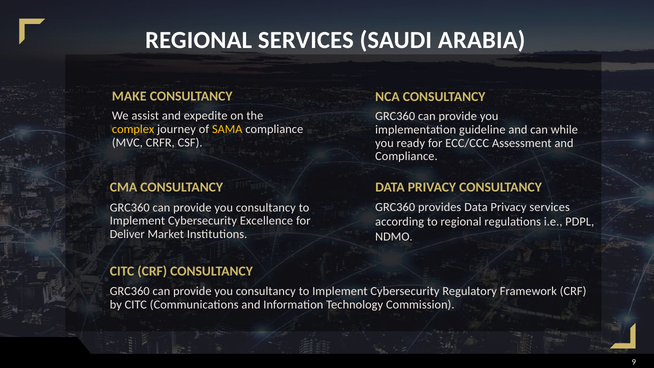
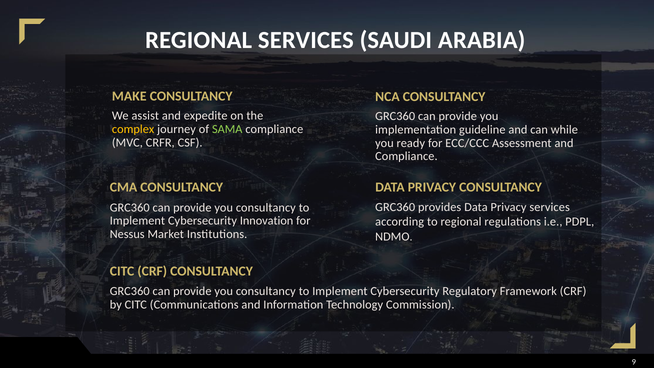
SAMA colour: yellow -> light green (227, 129)
Excellence: Excellence -> Innovation (267, 221)
Deliver: Deliver -> Nessus (127, 234)
